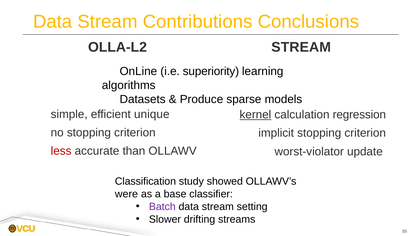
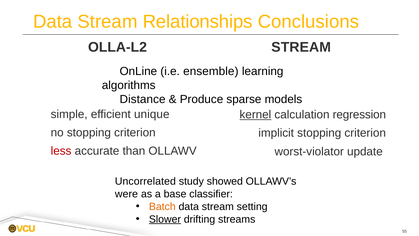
Contributions: Contributions -> Relationships (198, 22)
superiority: superiority -> ensemble (211, 71)
Datasets: Datasets -> Distance (143, 99)
Classification: Classification -> Uncorrelated (145, 181)
Batch colour: purple -> orange (162, 206)
Slower underline: none -> present (165, 219)
